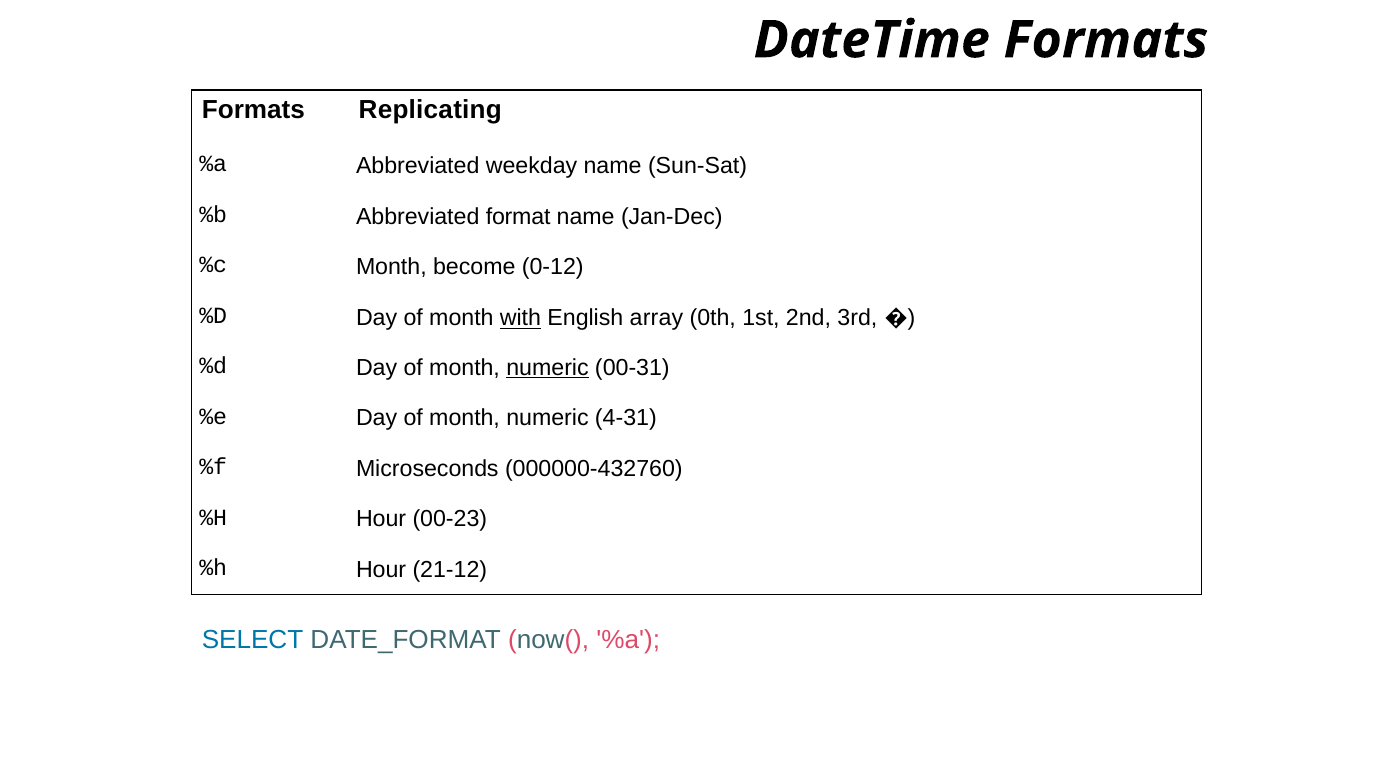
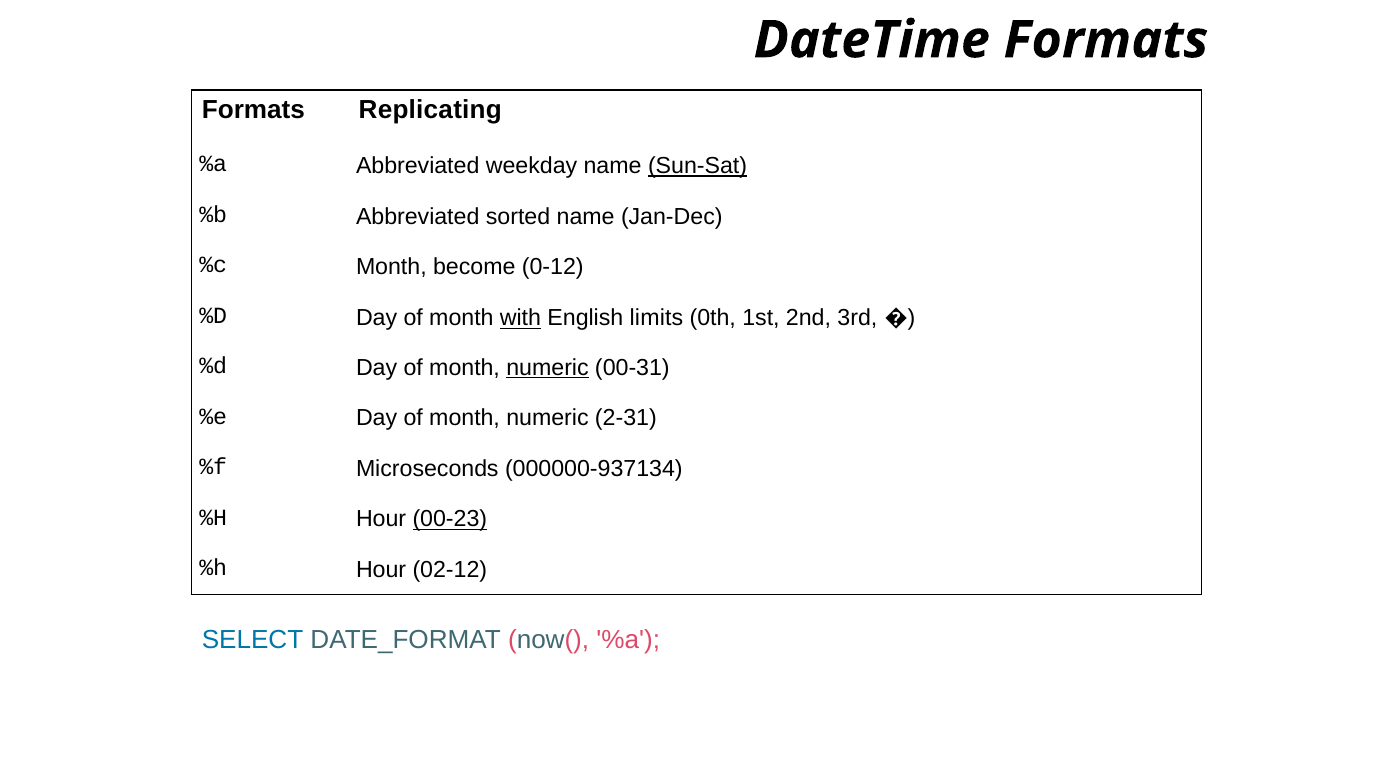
Sun-Sat underline: none -> present (698, 166)
format: format -> sorted (518, 217)
array: array -> limits (656, 319)
4-31: 4-31 -> 2-31 (626, 419)
000000-432760: 000000-432760 -> 000000-937134 (594, 469)
00-23 underline: none -> present (450, 520)
21-12: 21-12 -> 02-12 (450, 570)
